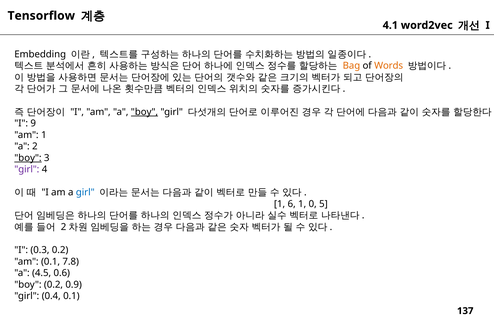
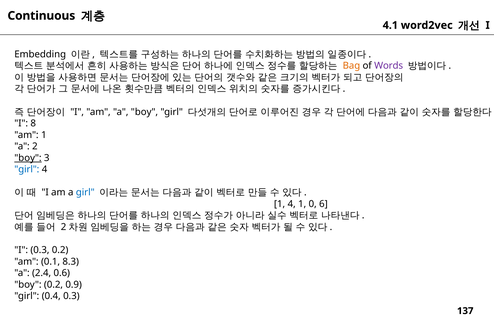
Tensorflow: Tensorflow -> Continuous (41, 16)
Words colour: orange -> purple (389, 66)
boy underline: present -> none (144, 112)
9: 9 -> 8 (33, 124)
girl colour: purple -> blue (27, 170)
1 6: 6 -> 4 (292, 204)
5: 5 -> 6 (323, 204)
7.8: 7.8 -> 8.3 (71, 262)
4.5: 4.5 -> 2.4 (42, 273)
0.4 0.1: 0.1 -> 0.3 (71, 297)
